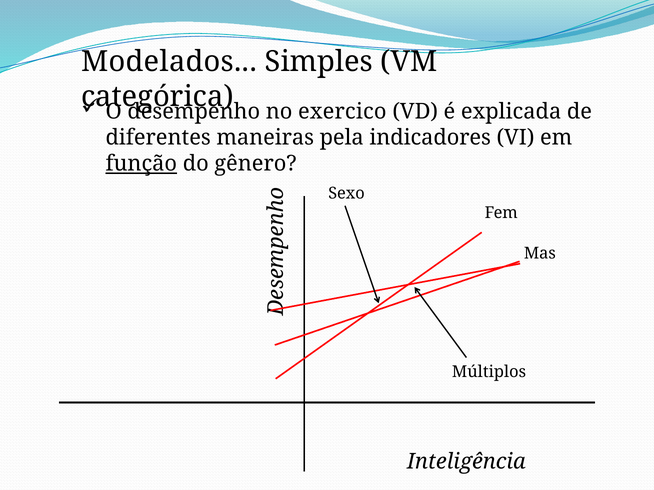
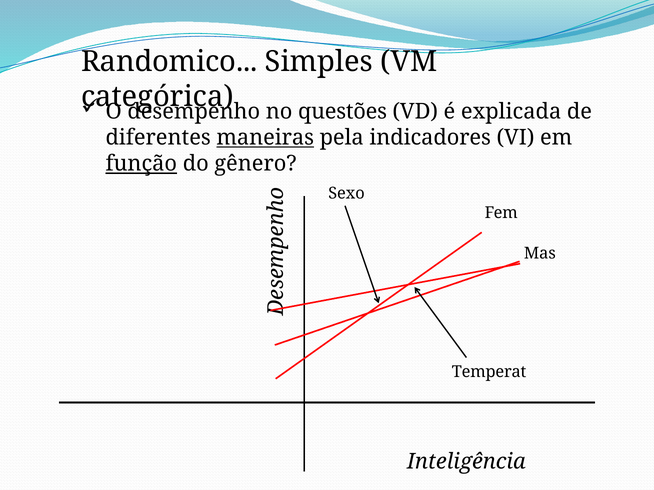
Modelados: Modelados -> Randomico (169, 62)
exercico: exercico -> questões (343, 112)
maneiras underline: none -> present (265, 138)
Múltiplos: Múltiplos -> Temperat (489, 372)
